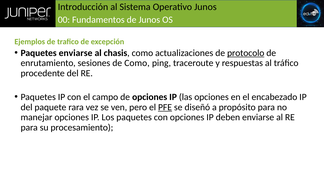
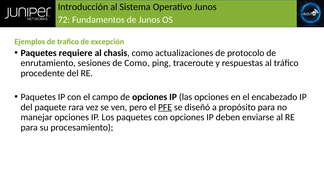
00: 00 -> 72 (64, 20)
Paquetes enviarse: enviarse -> requiere (76, 53)
protocolo underline: present -> none (246, 53)
